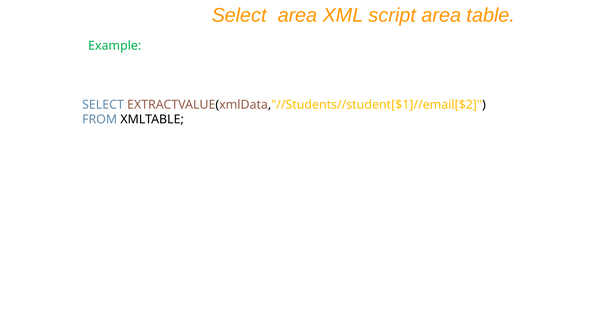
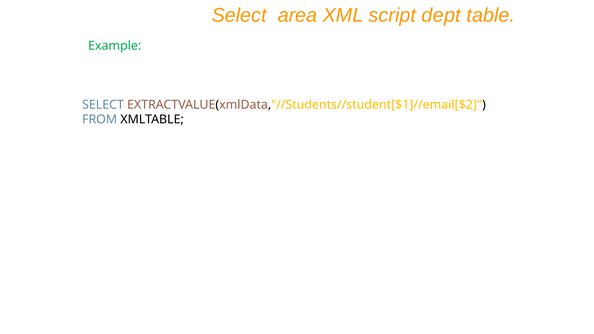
script area: area -> dept (441, 15)
